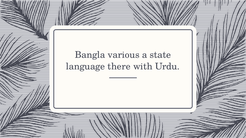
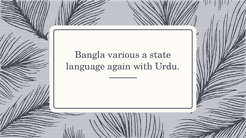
there: there -> again (119, 67)
